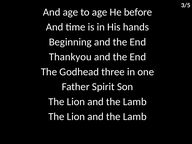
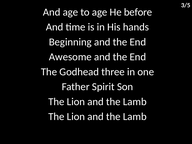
Thankyou: Thankyou -> Awesome (70, 57)
